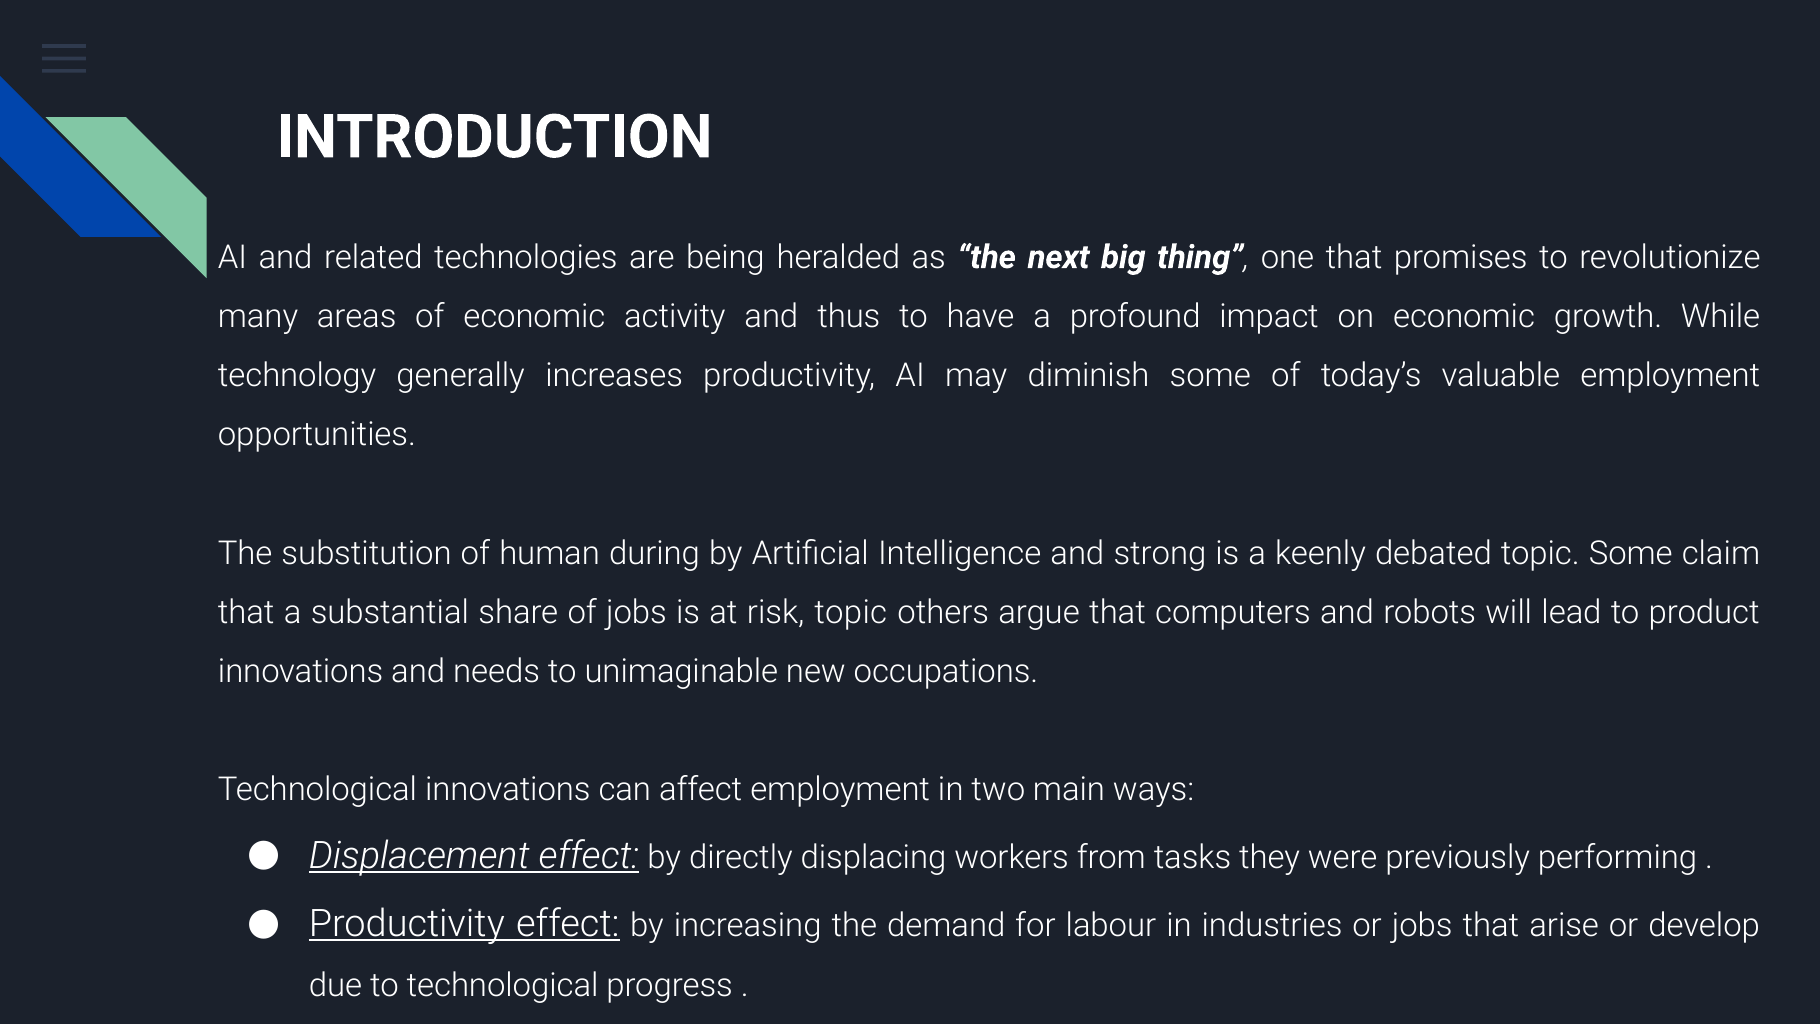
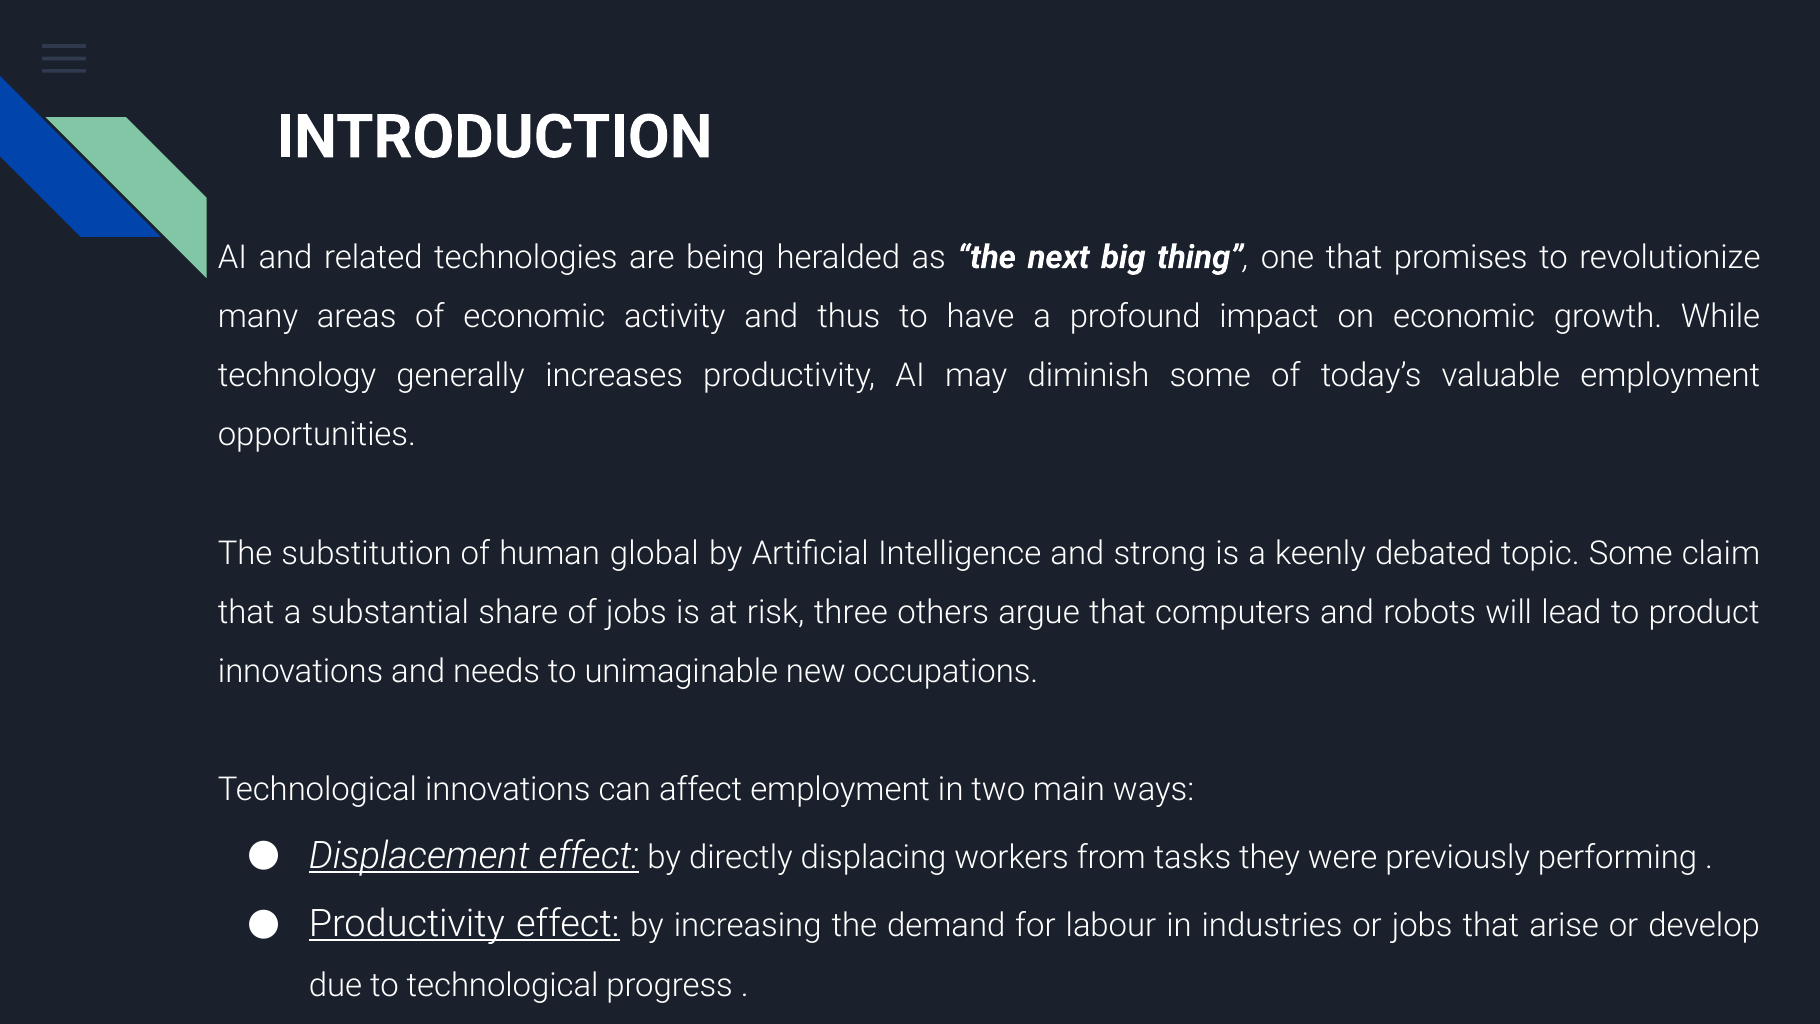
during: during -> global (654, 553)
risk topic: topic -> three (851, 612)
